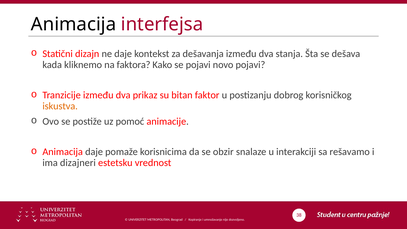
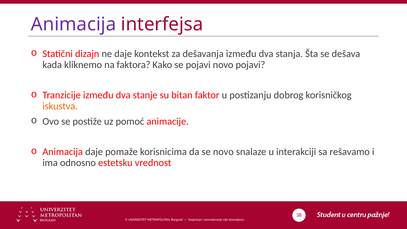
Animacija colour: black -> purple (74, 24)
prikaz: prikaz -> stanje (145, 95)
se obzir: obzir -> novo (223, 152)
dizajneri: dizajneri -> odnosno (78, 163)
